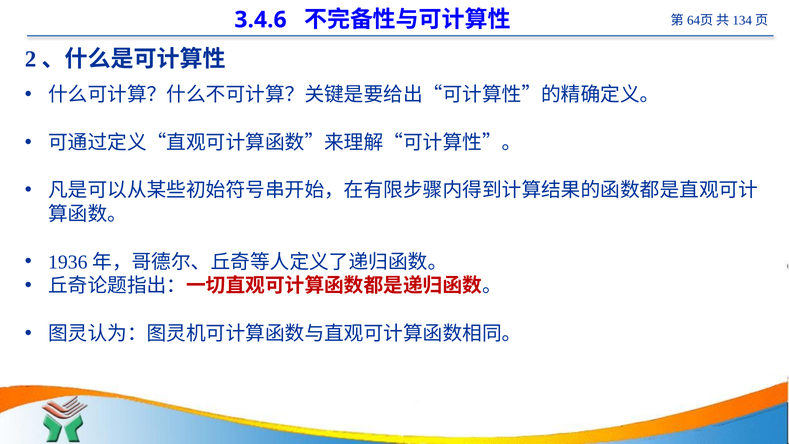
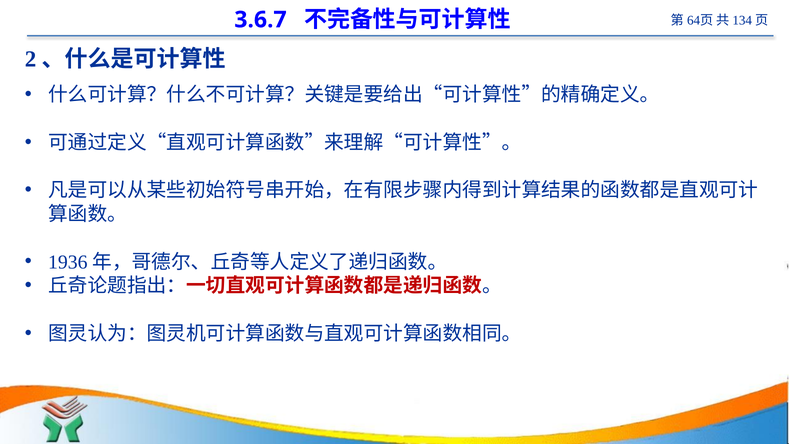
3.4.6: 3.4.6 -> 3.6.7 (260, 20)
